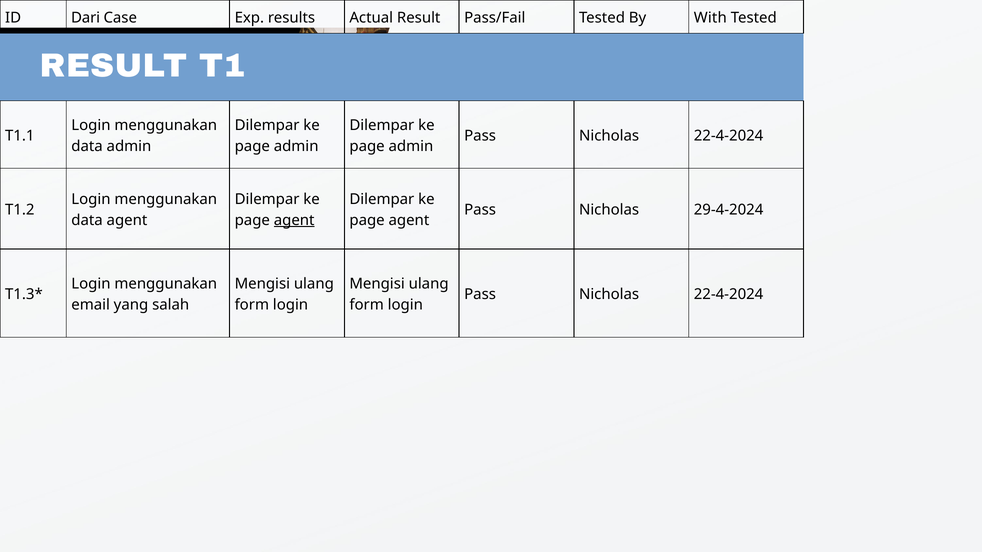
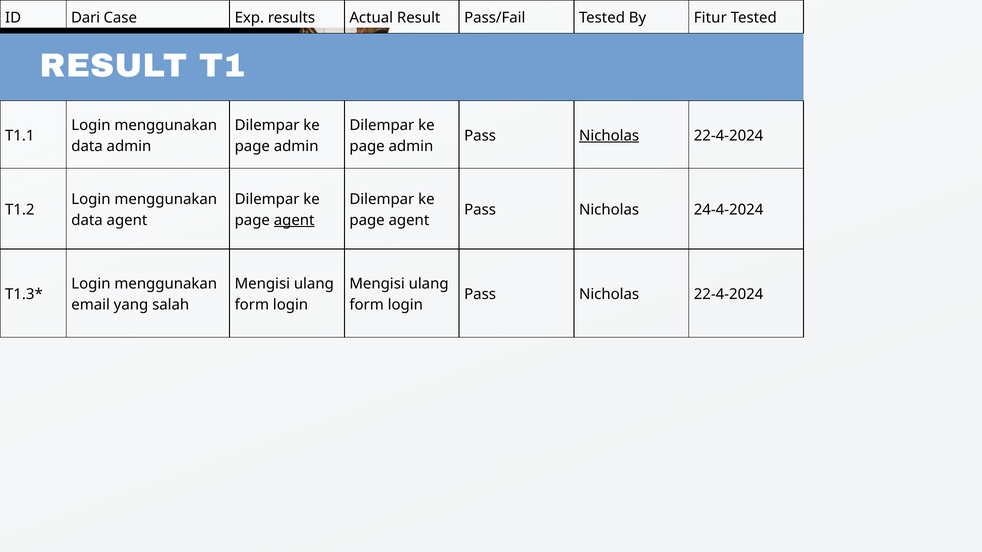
With: With -> Fitur (710, 18)
Nicholas underline: none -> present (609, 136)
29-4-2024: 29-4-2024 -> 24-4-2024 (729, 210)
